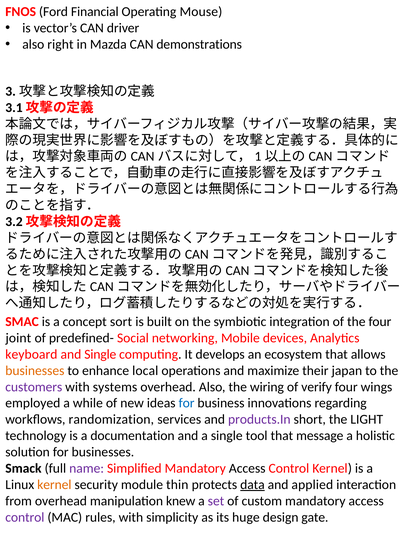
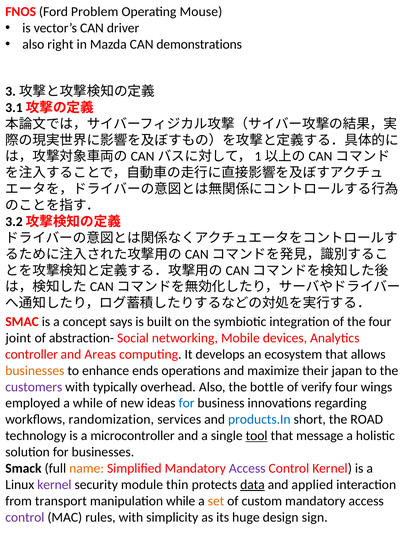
Financial: Financial -> Problem (95, 12)
sort: sort -> says (121, 322)
predefined-: predefined- -> abstraction- (81, 338)
keyboard: keyboard -> controller (31, 354)
and Single: Single -> Areas (100, 354)
local: local -> ends (145, 370)
systems: systems -> typically (115, 387)
wiring: wiring -> bottle (267, 387)
products.In colour: purple -> blue (259, 419)
LIGHT: LIGHT -> ROAD (367, 419)
documentation: documentation -> microcontroller (133, 435)
tool underline: none -> present (257, 435)
name colour: purple -> orange (87, 468)
Access colour: black -> purple (247, 468)
kernel colour: orange -> purple (54, 484)
from overhead: overhead -> transport (61, 501)
manipulation knew: knew -> while (181, 501)
set colour: purple -> orange (216, 501)
gate: gate -> sign (315, 517)
